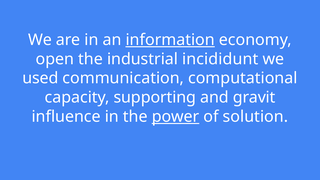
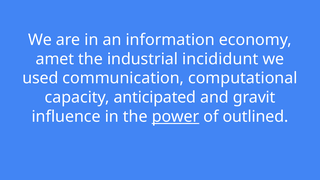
information underline: present -> none (170, 40)
open: open -> amet (55, 59)
supporting: supporting -> anticipated (155, 97)
solution: solution -> outlined (255, 117)
